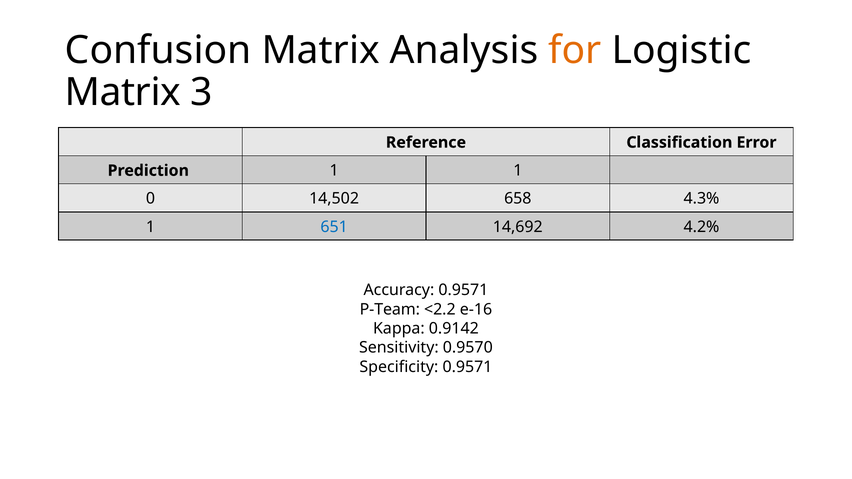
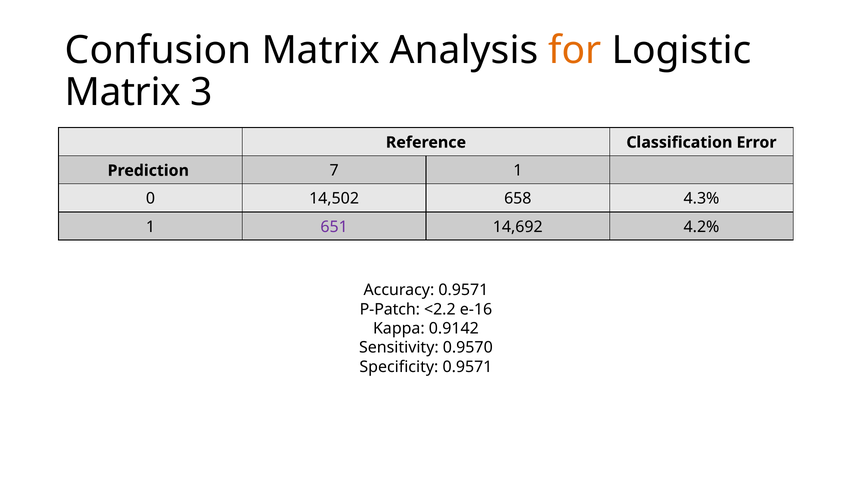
Prediction 1: 1 -> 7 (334, 171)
651 colour: blue -> purple (334, 227)
P-Team: P-Team -> P-Patch (390, 309)
